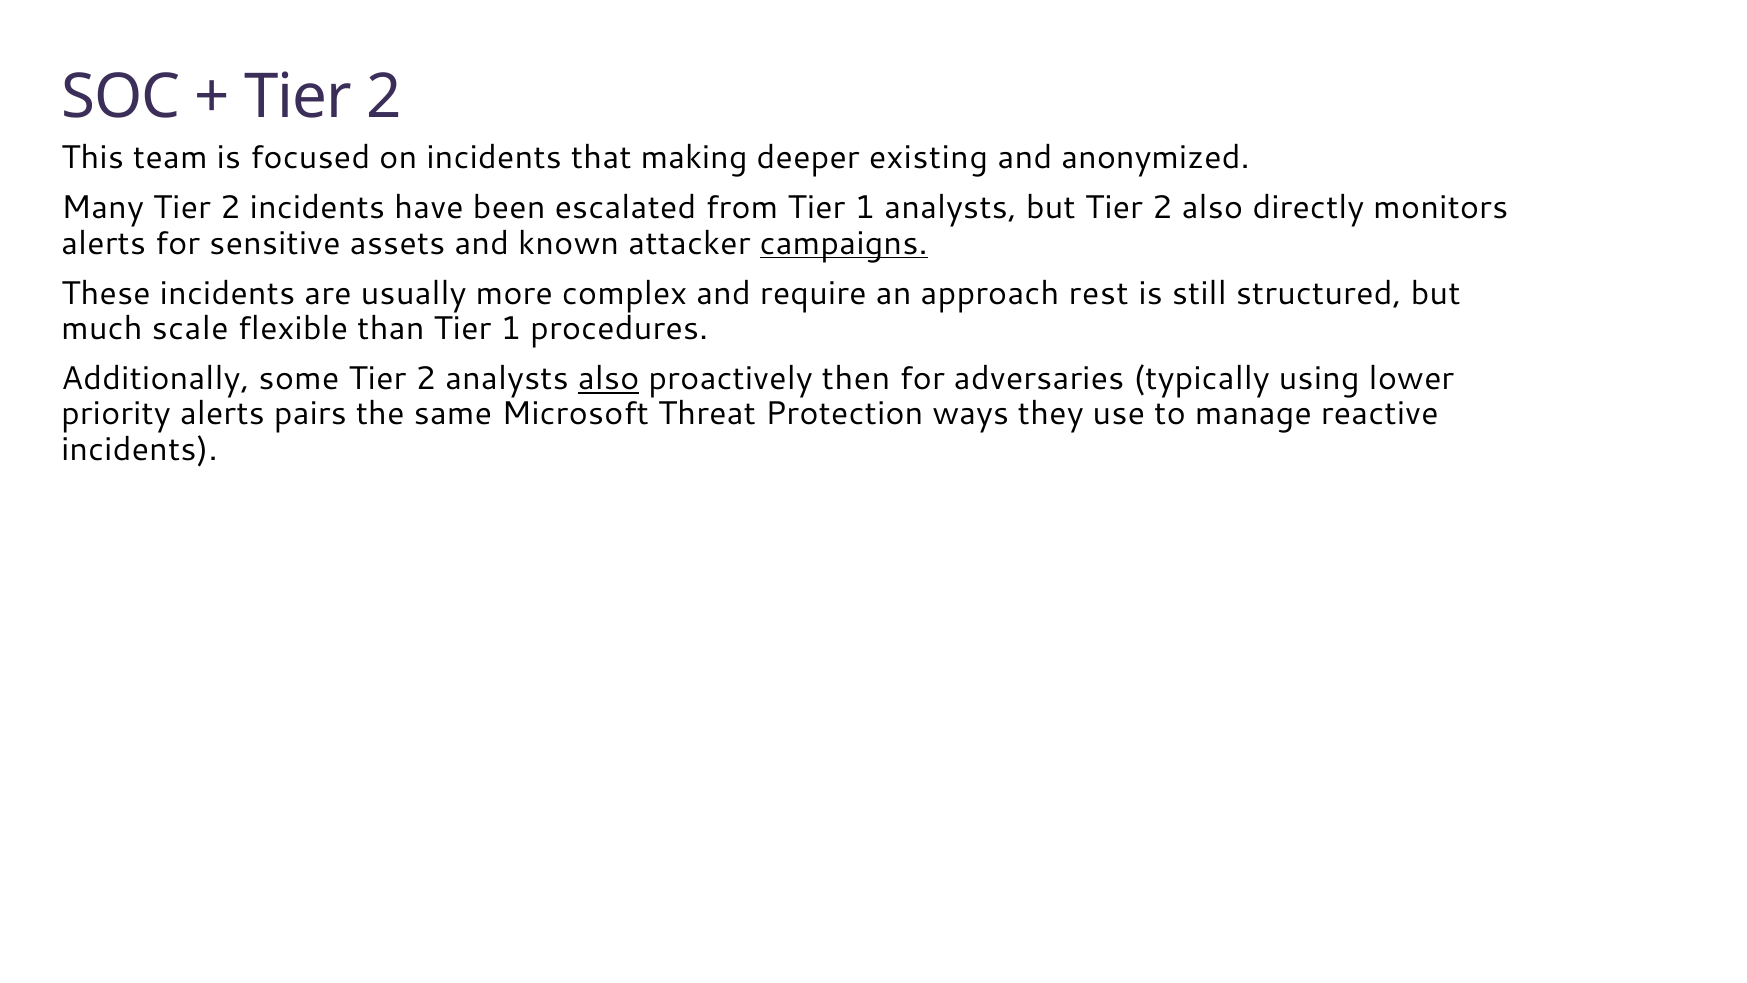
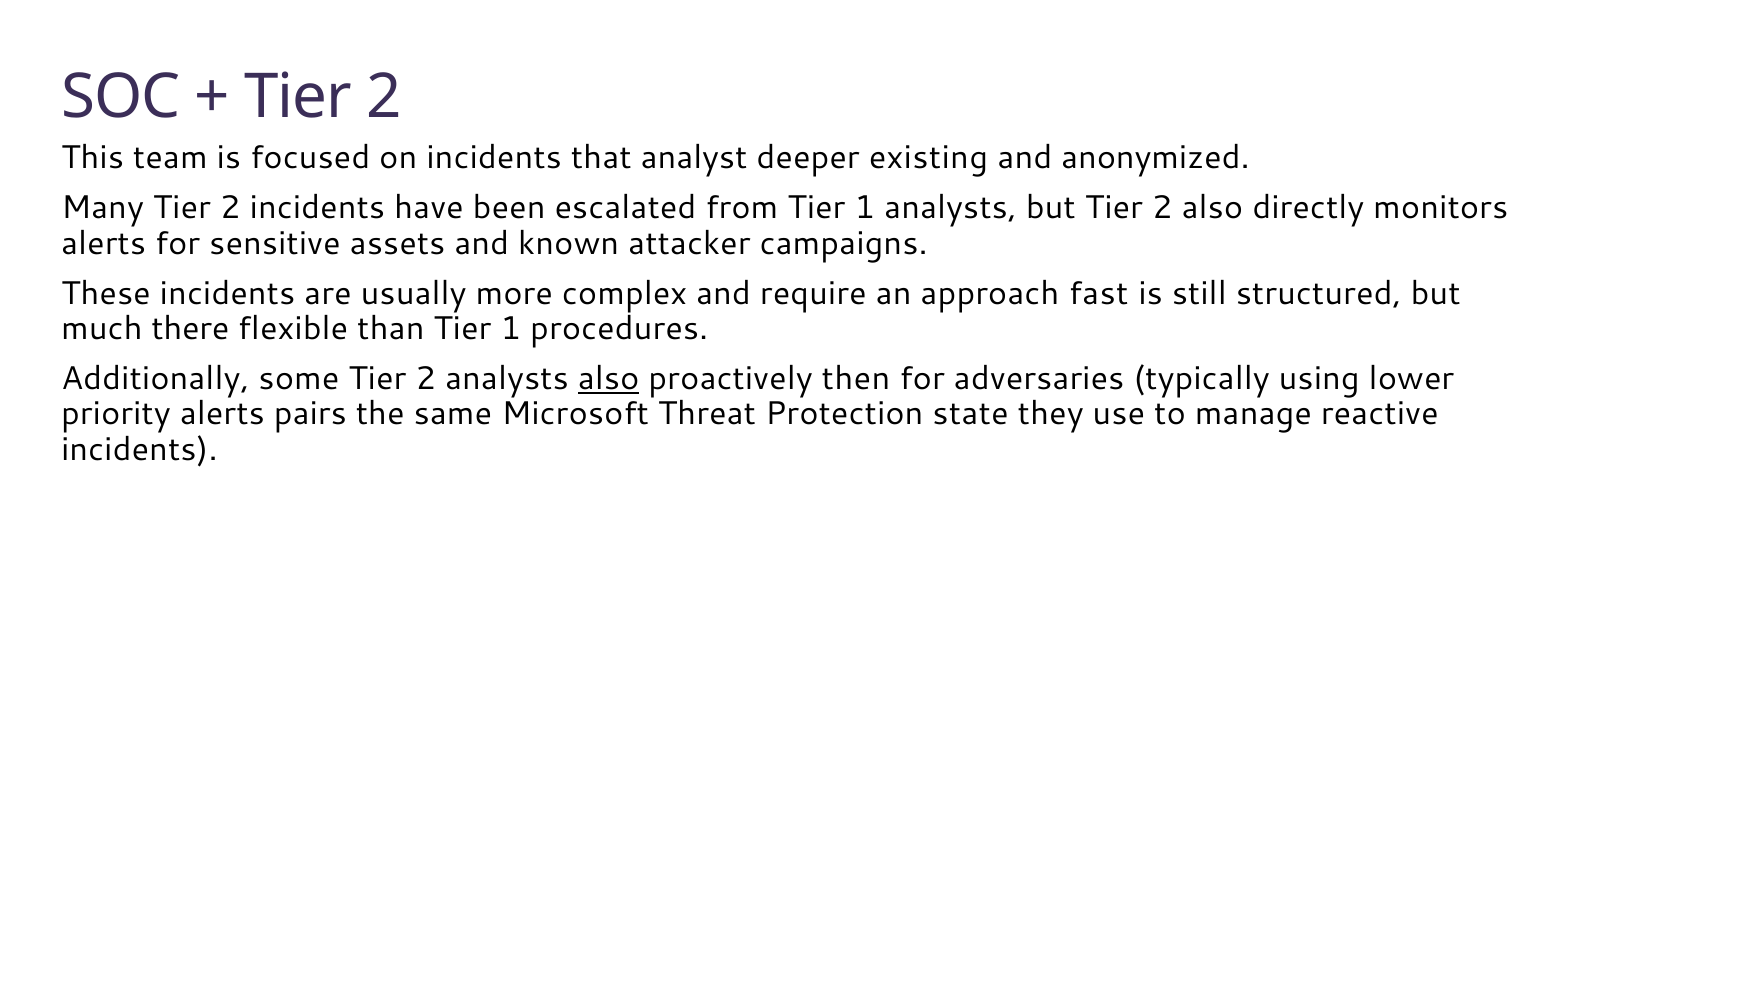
making: making -> analyst (694, 158)
campaigns underline: present -> none (844, 243)
rest: rest -> fast (1099, 293)
scale: scale -> there (190, 329)
ways: ways -> state (971, 414)
